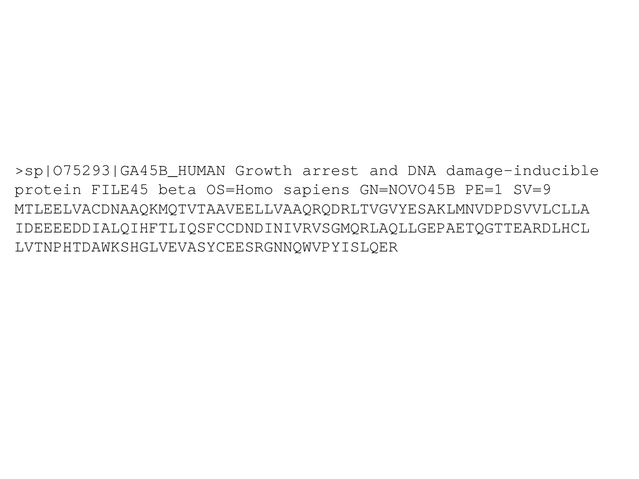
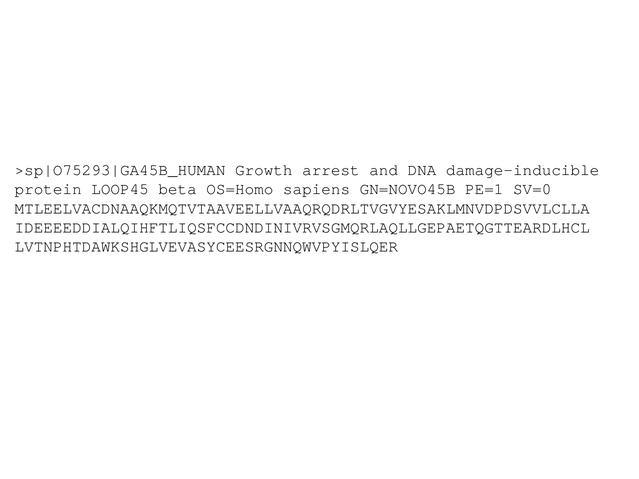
FILE45: FILE45 -> LOOP45 (120, 189)
SV=9: SV=9 -> SV=0 (532, 189)
